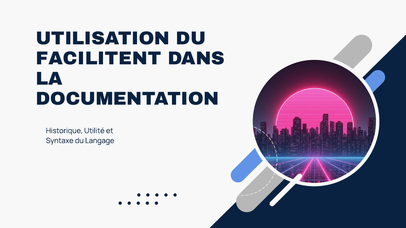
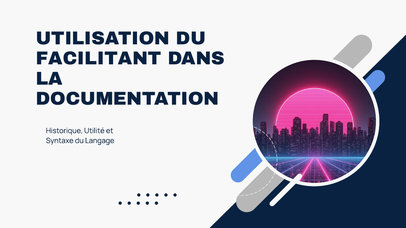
FACILITENT: FACILITENT -> FACILITANT (99, 59)
